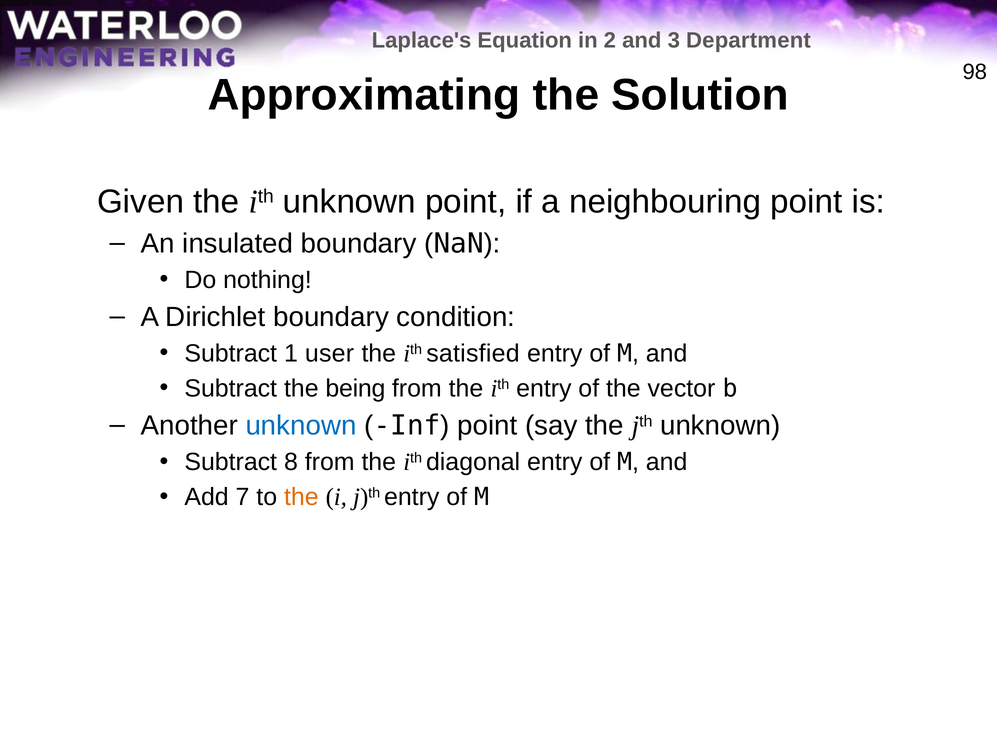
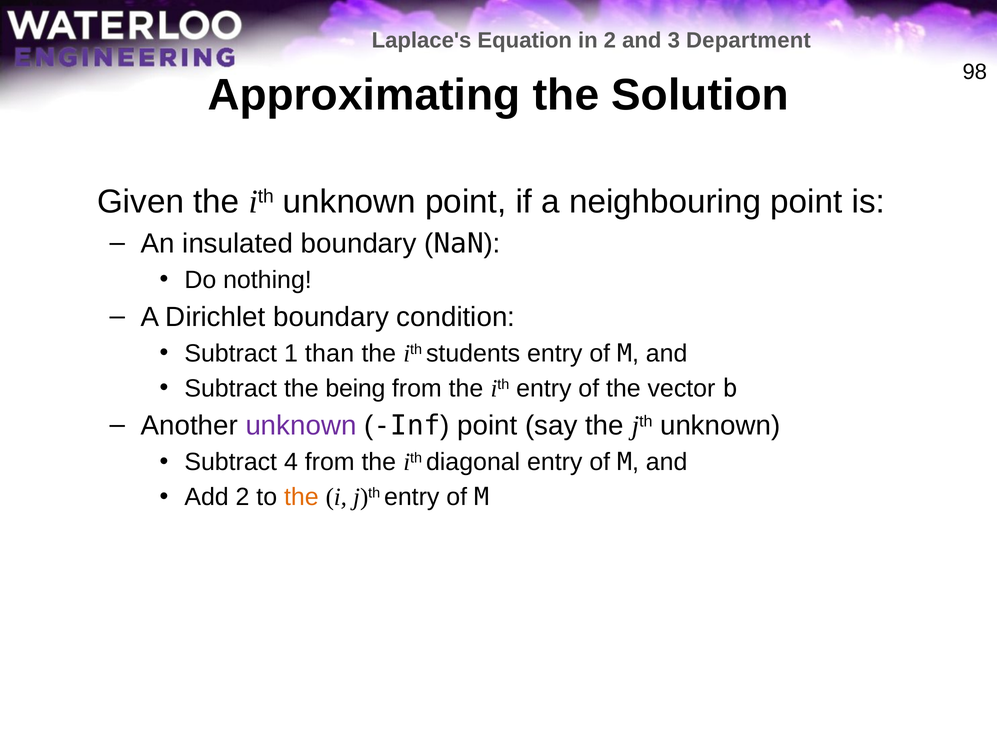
user: user -> than (330, 353)
satisfied: satisfied -> students (473, 353)
unknown colour: blue -> purple (301, 426)
8: 8 -> 4 (291, 462)
Add 7: 7 -> 2 (243, 497)
